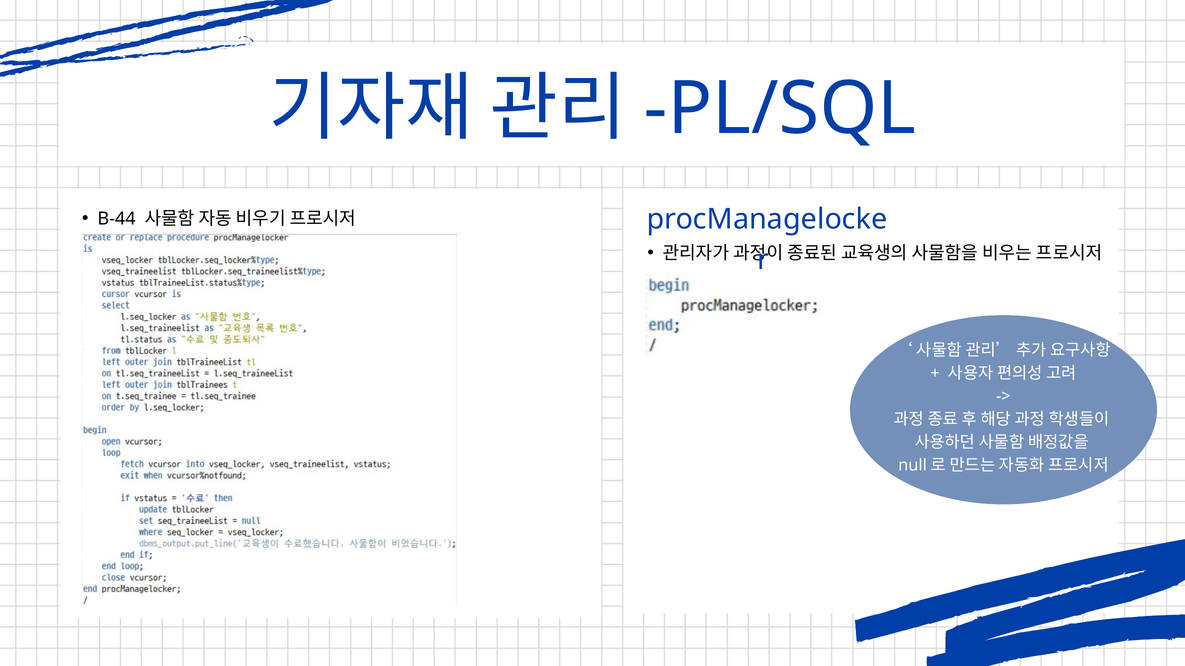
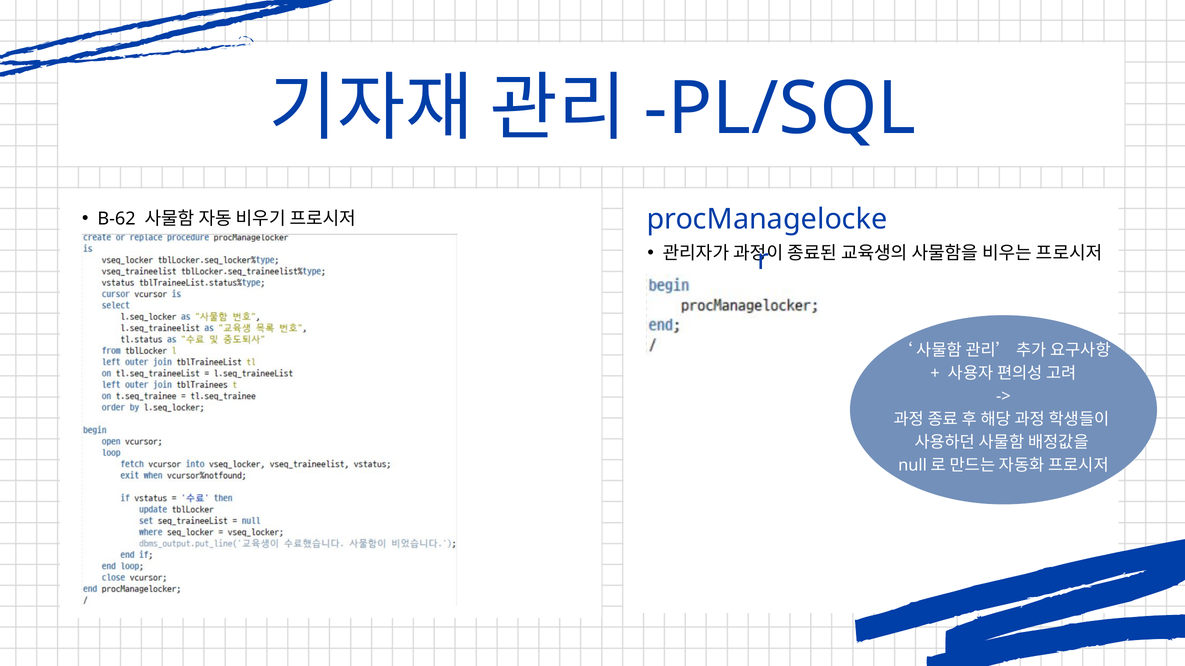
B-44: B-44 -> B-62 (117, 219)
